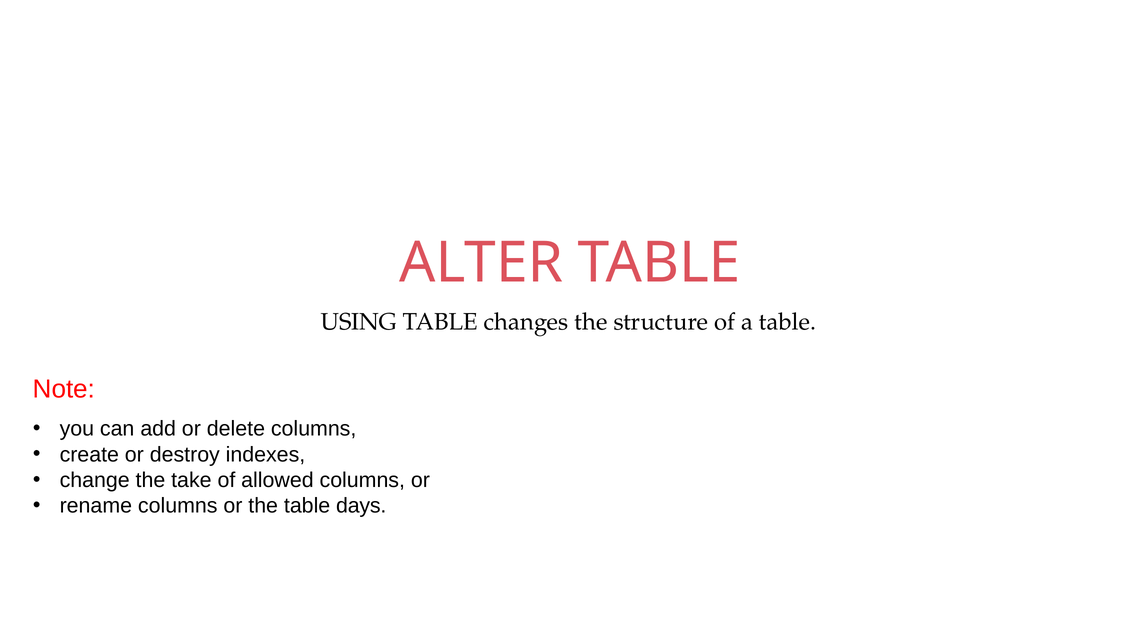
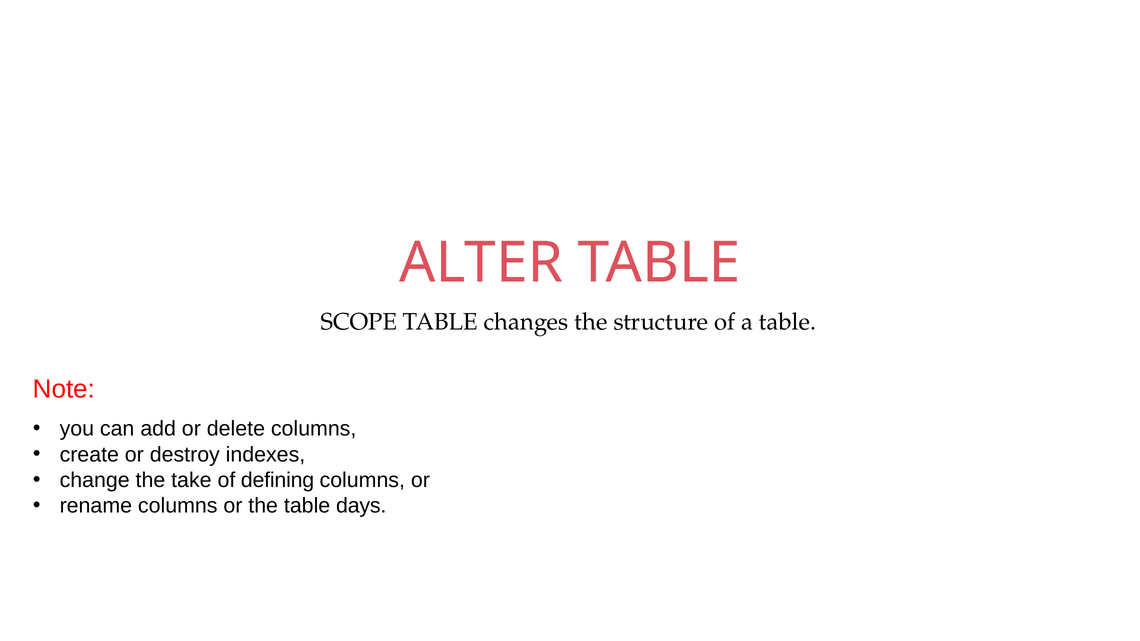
USING: USING -> SCOPE (359, 322)
allowed: allowed -> defining (278, 480)
